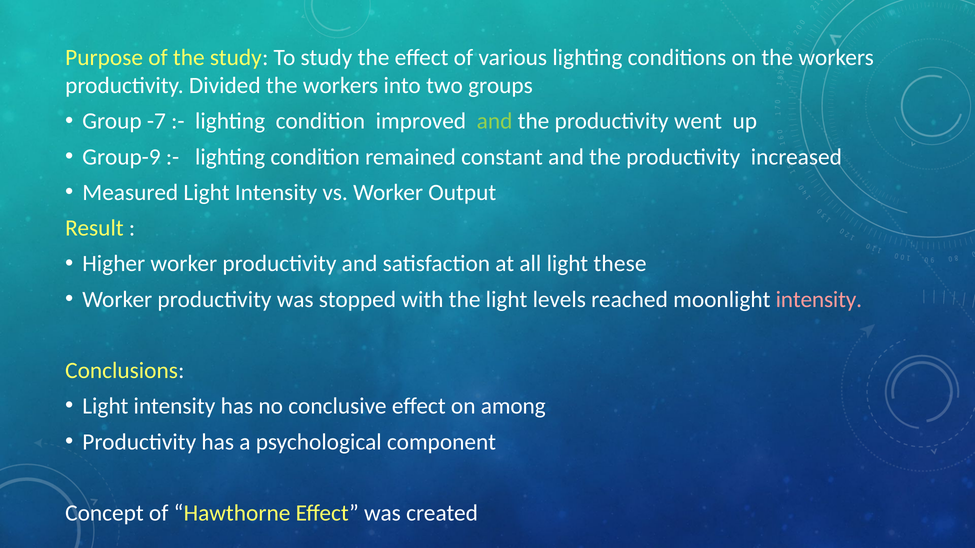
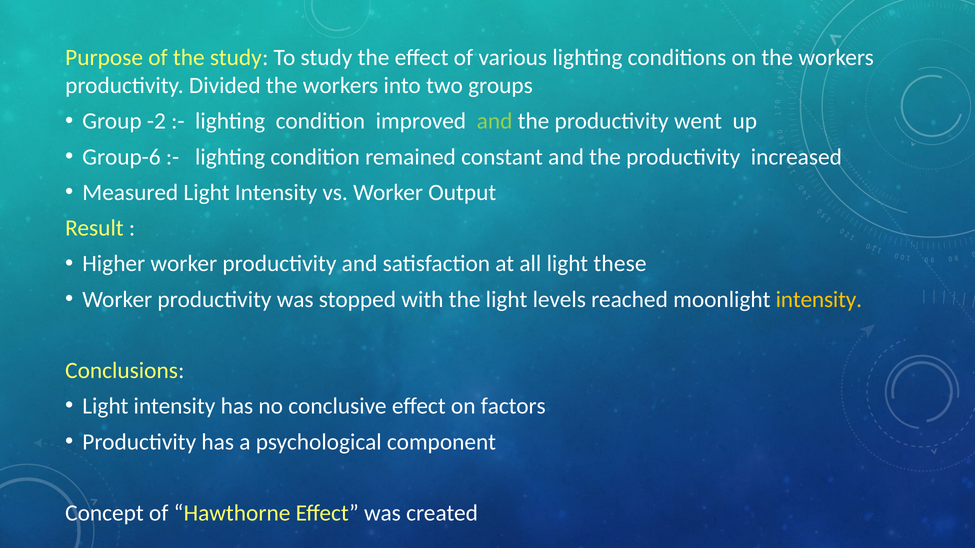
-7: -7 -> -2 (156, 121)
Group-9: Group-9 -> Group-6 (122, 157)
intensity colour: pink -> yellow (819, 300)
among: among -> factors (513, 407)
